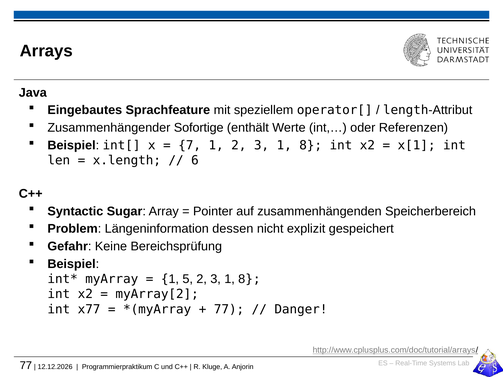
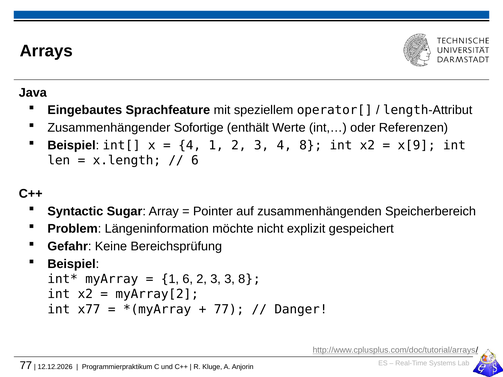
7: 7 -> 4 (190, 145)
1 2 3 1: 1 -> 4 (284, 145)
x[1: x[1 -> x[9 (417, 145)
dessen: dessen -> möchte (233, 229)
1 5: 5 -> 6 (188, 279)
1: 1 -> 3 (230, 279)
